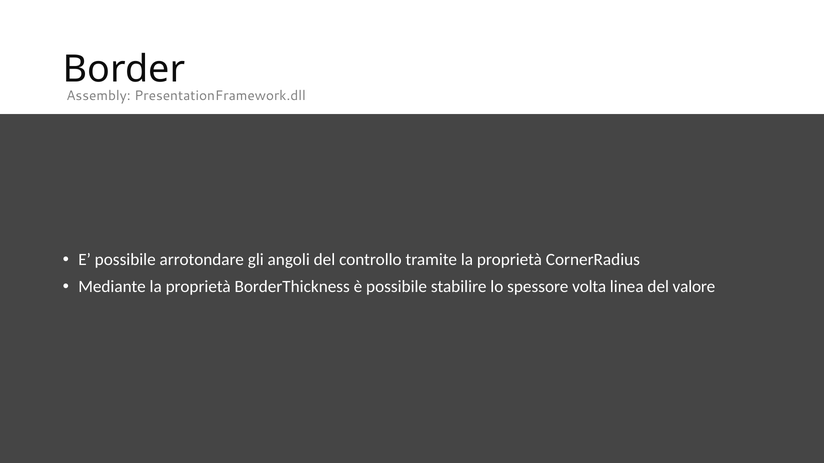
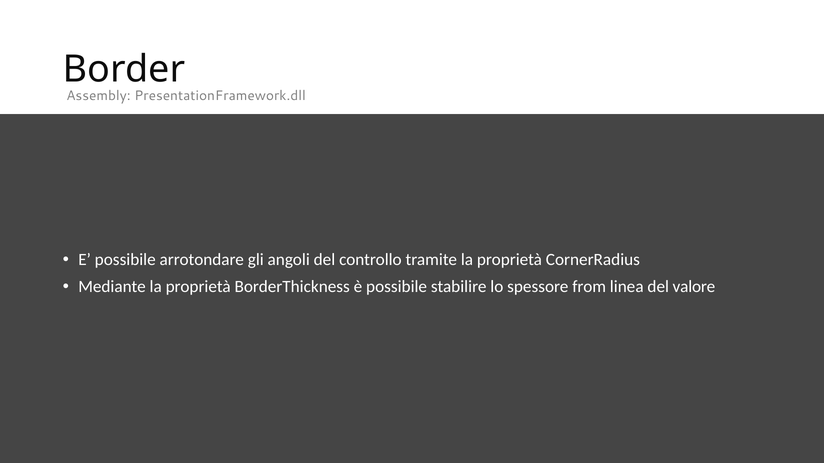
volta: volta -> from (589, 287)
